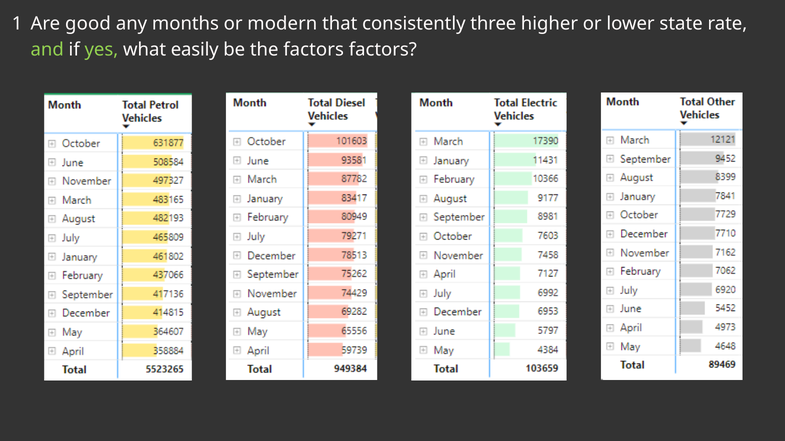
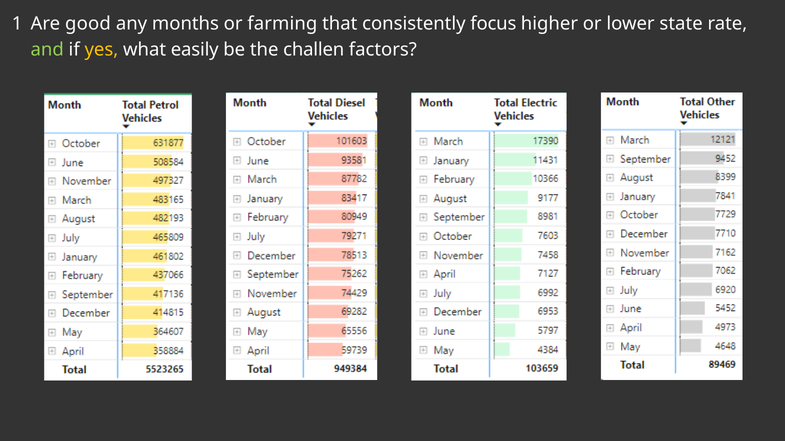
modern: modern -> farming (282, 24)
three: three -> focus (493, 24)
yes colour: light green -> yellow (101, 50)
the factors: factors -> challen (314, 50)
